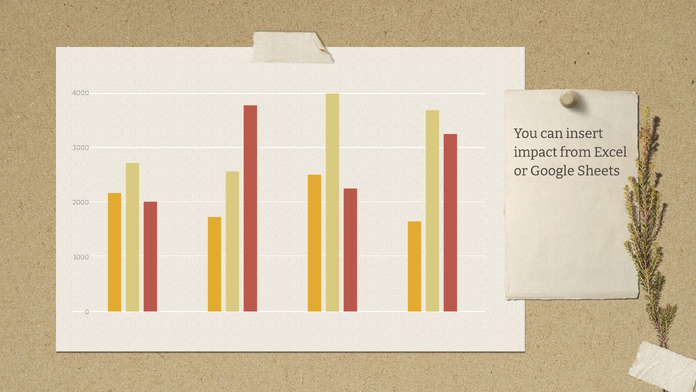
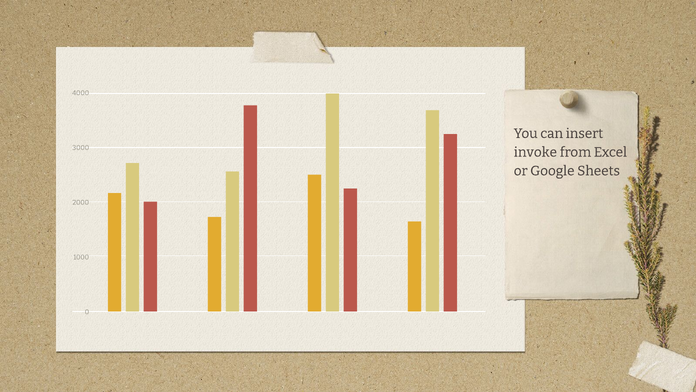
impact: impact -> invoke (535, 152)
